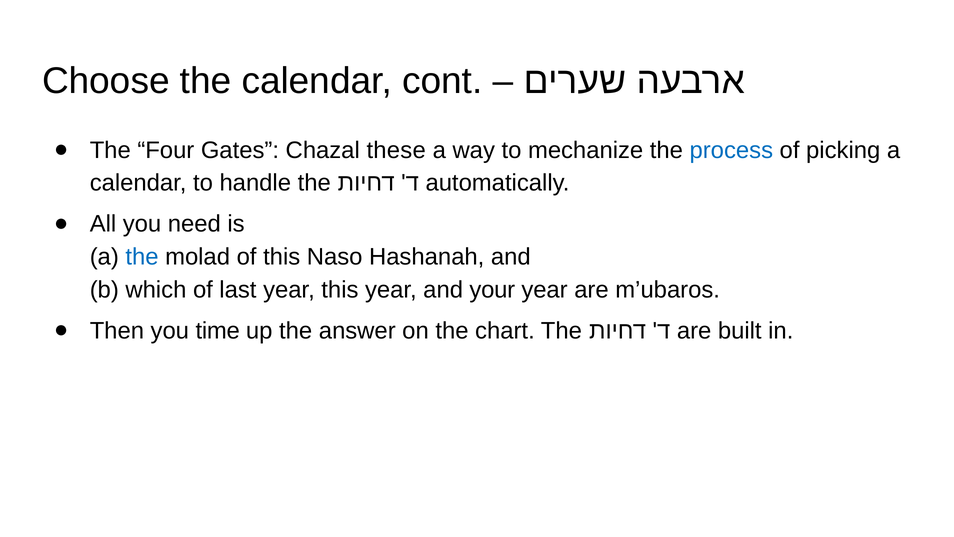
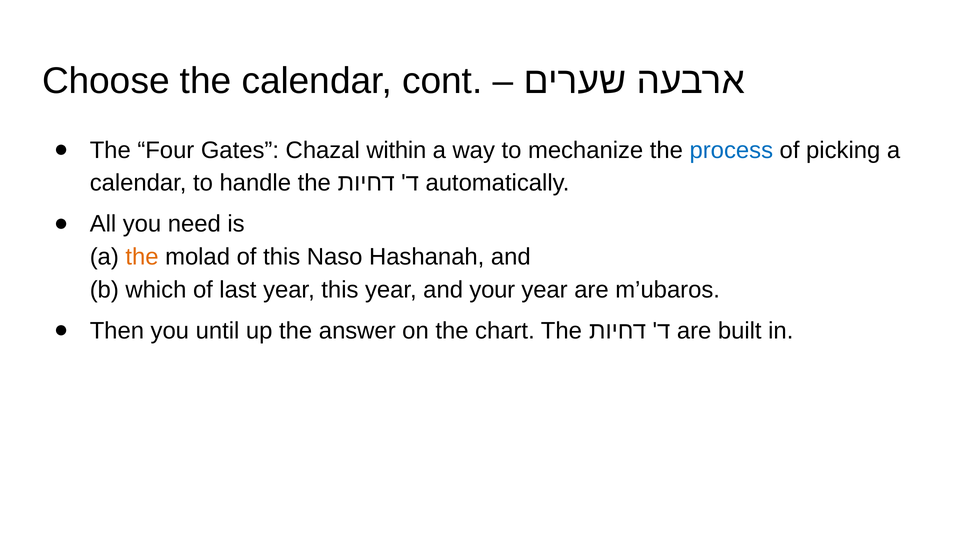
these: these -> within (396, 150)
the colour: blue -> orange (142, 257)
time: time -> until (218, 330)
